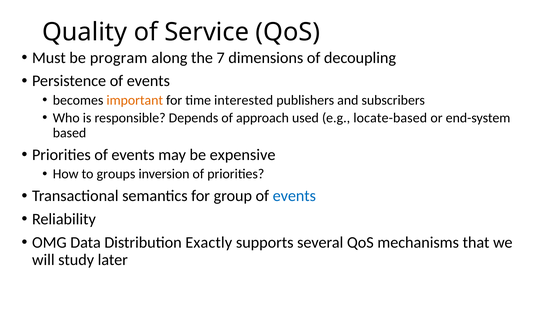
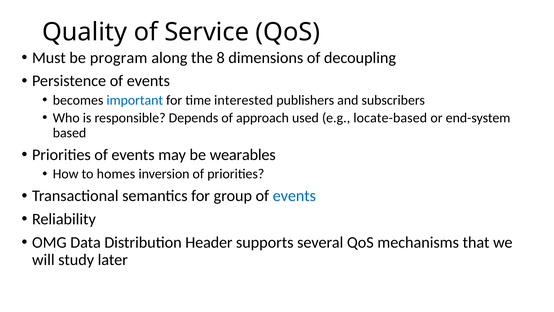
7: 7 -> 8 (221, 58)
important colour: orange -> blue (135, 100)
expensive: expensive -> wearables (243, 155)
groups: groups -> homes (116, 174)
Exactly: Exactly -> Header (209, 242)
